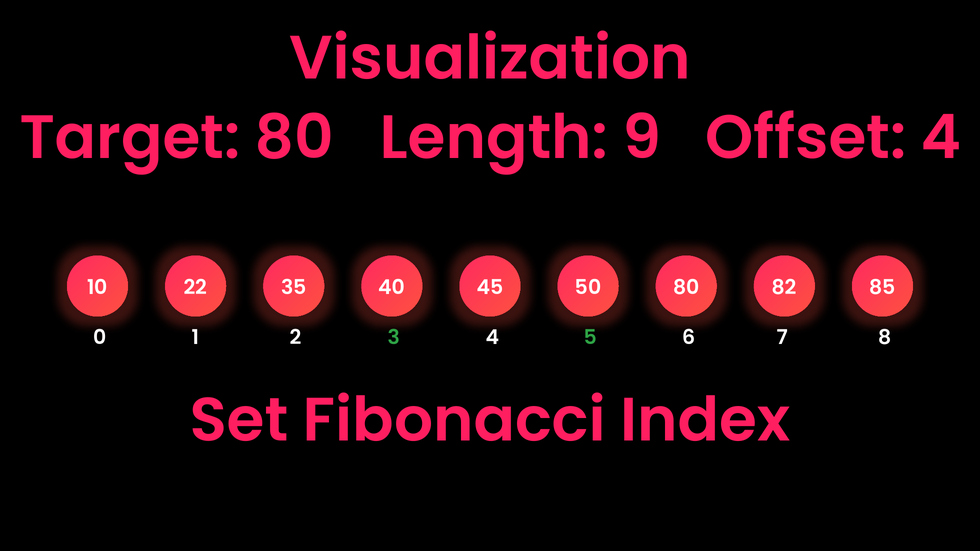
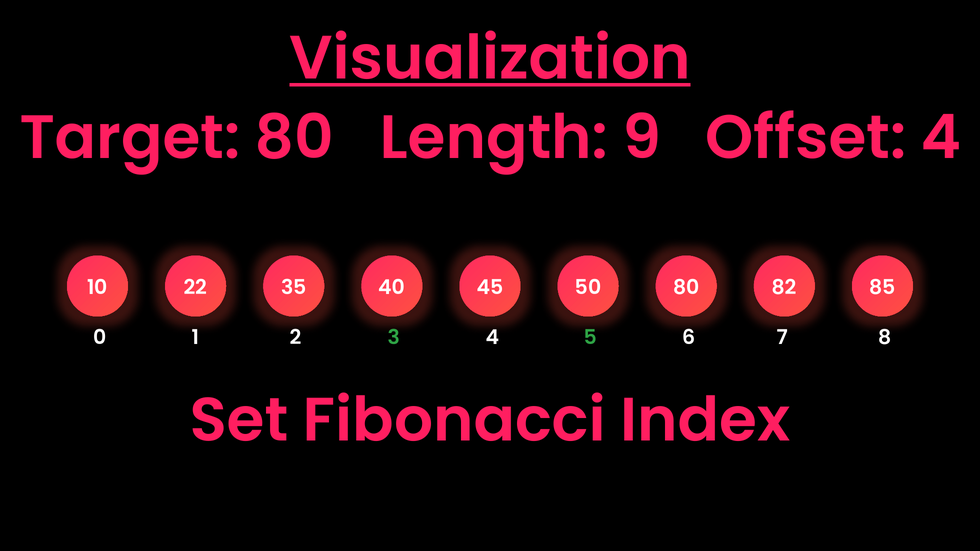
Visualization underline: none -> present (490, 59)
